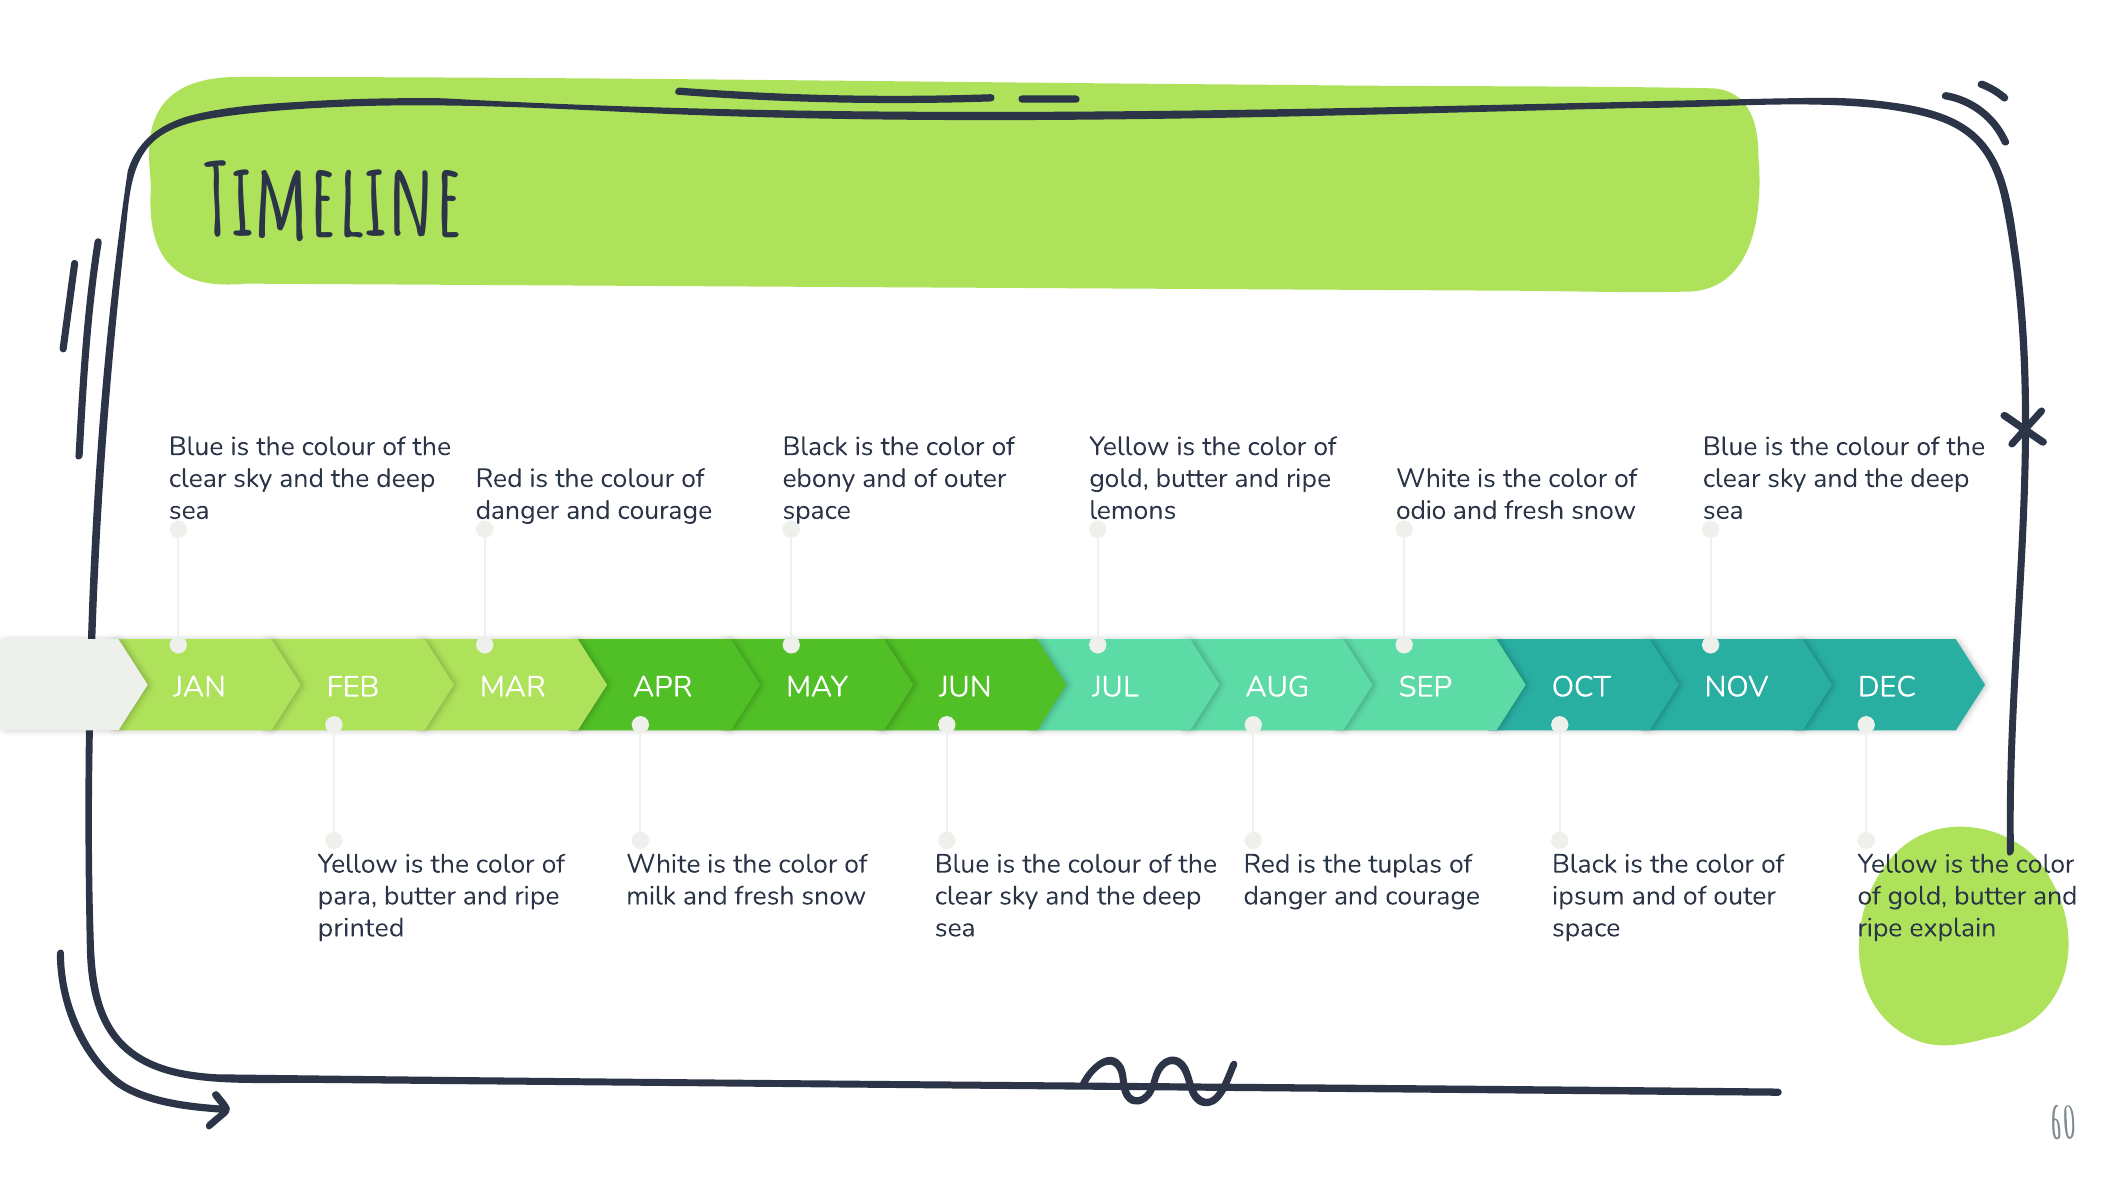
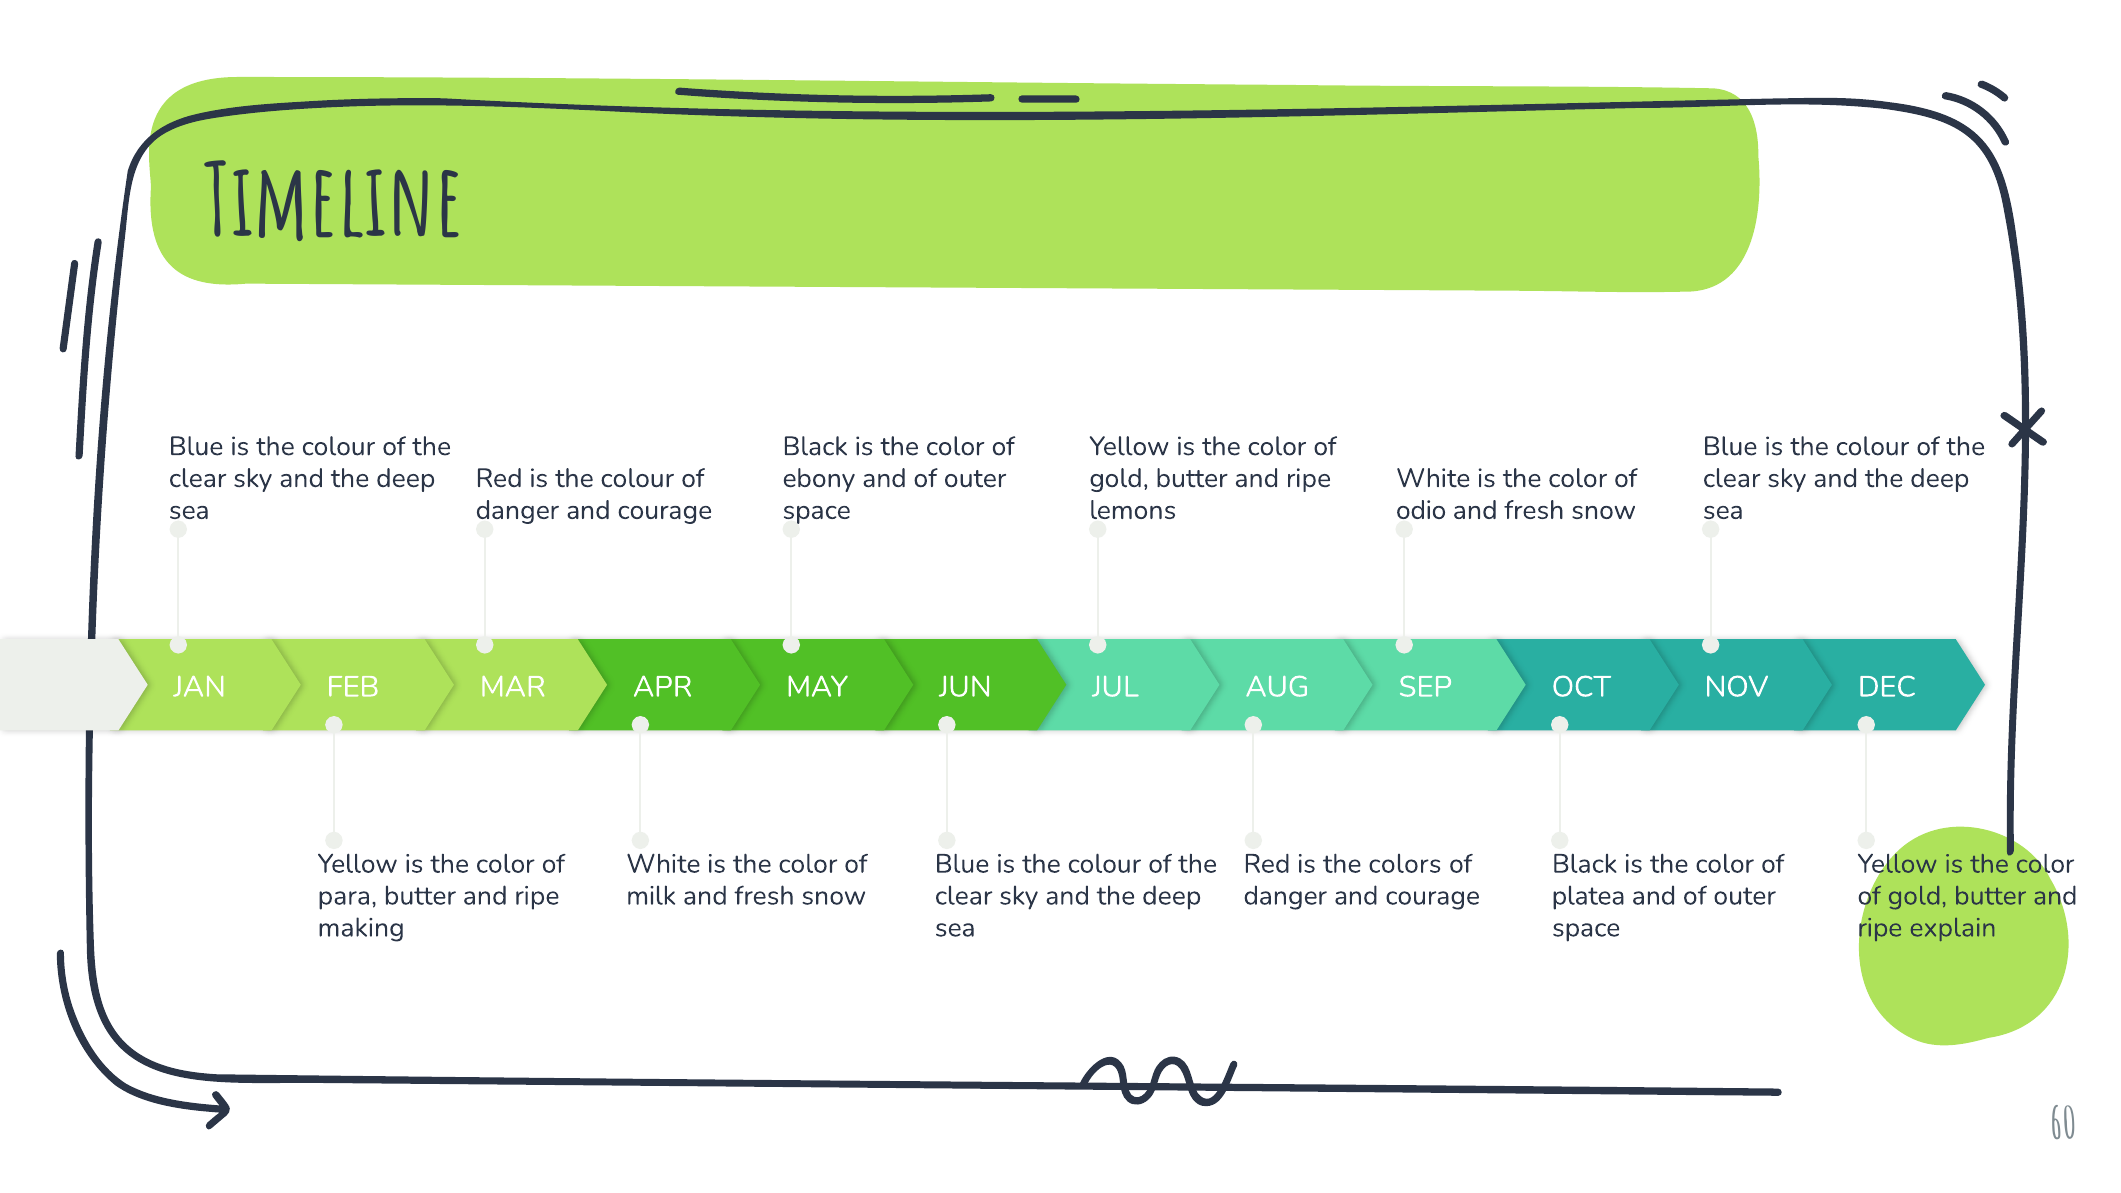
tuplas: tuplas -> colors (1405, 864)
ipsum: ipsum -> platea (1589, 896)
printed: printed -> making (361, 928)
